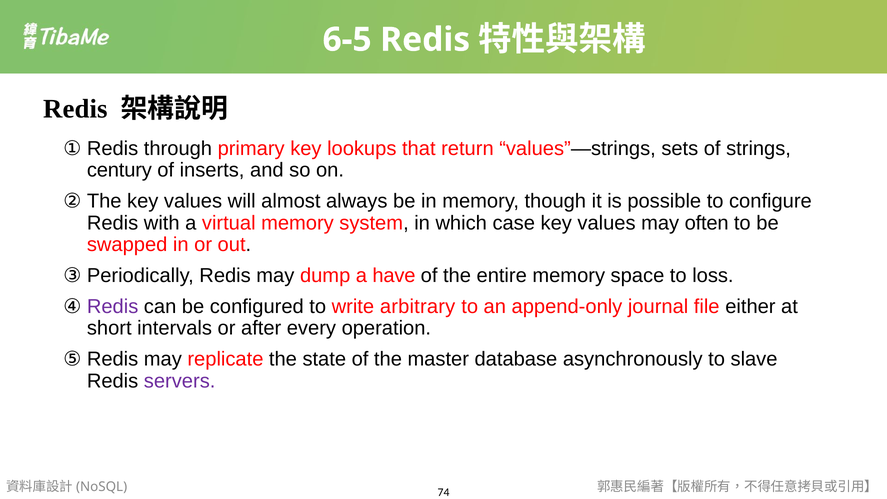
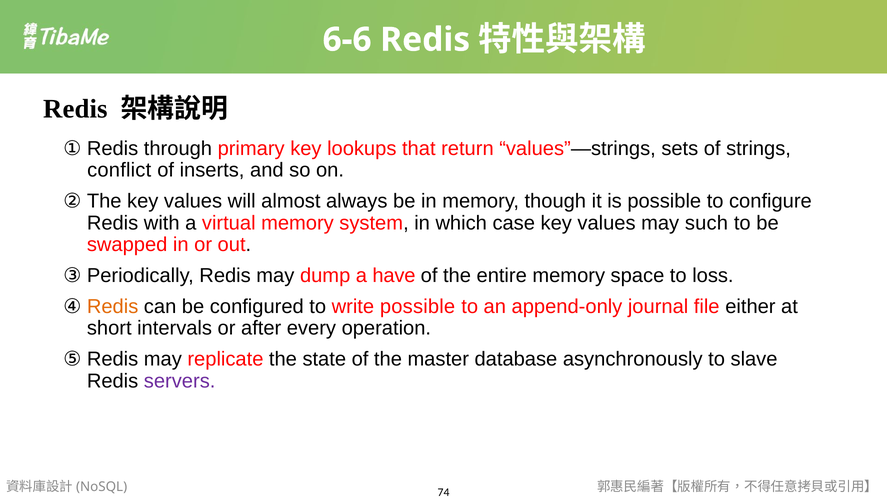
6-5: 6-5 -> 6-6 (347, 40)
century: century -> conflict (119, 170)
often: often -> such (706, 223)
Redis colour: purple -> orange (113, 306)
write arbitrary: arbitrary -> possible (418, 306)
